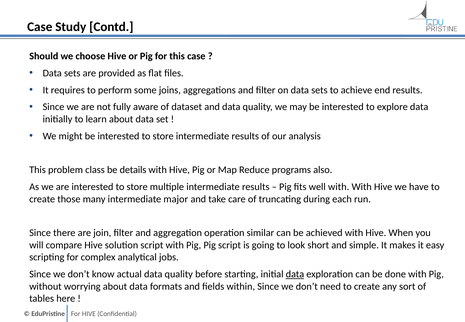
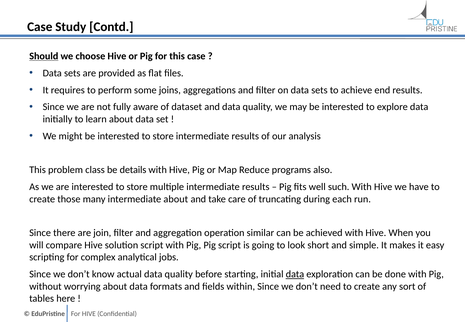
Should underline: none -> present (44, 56)
well with: with -> such (339, 187)
intermediate major: major -> about (176, 199)
